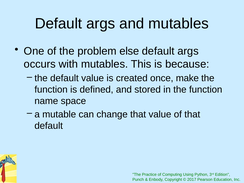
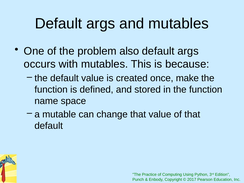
else: else -> also (129, 51)
